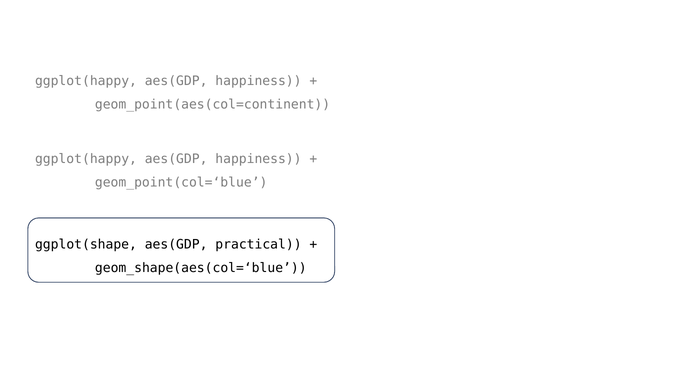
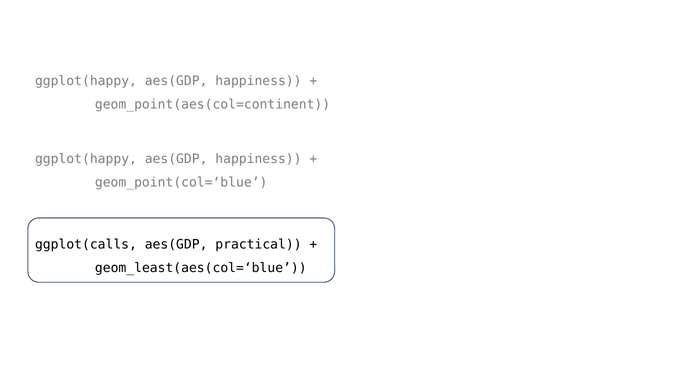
ggplot(shape: ggplot(shape -> ggplot(calls (86, 244)
geom_shape(aes(col=‘blue: geom_shape(aes(col=‘blue -> geom_least(aes(col=‘blue (201, 268)
